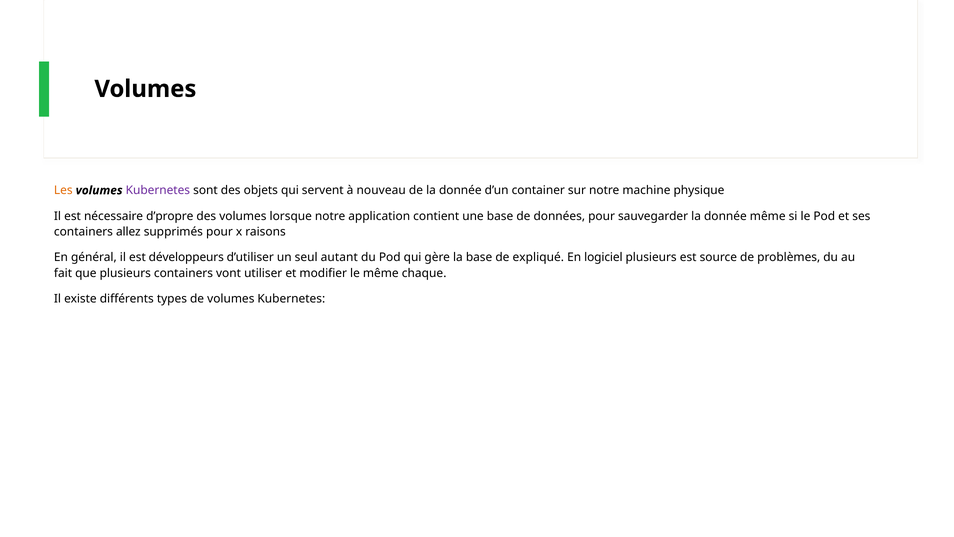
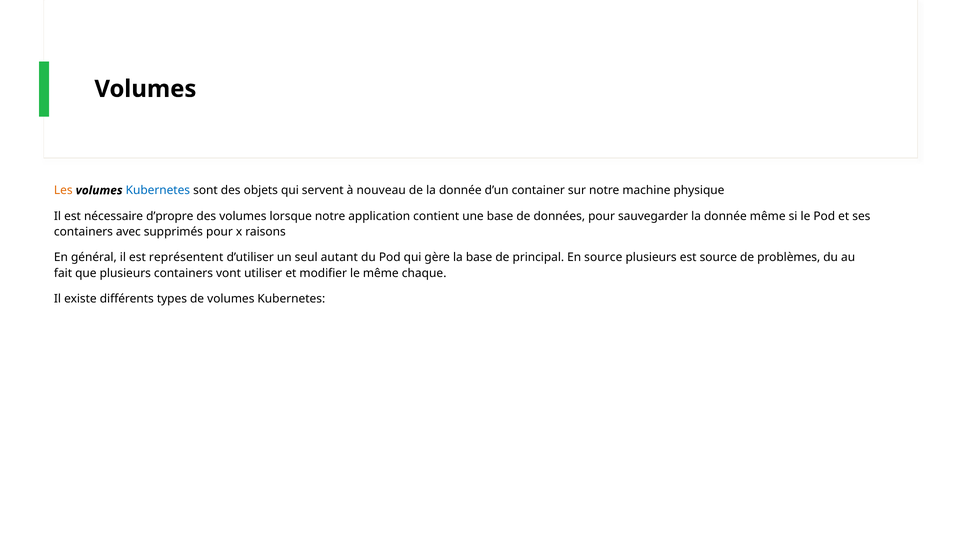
Kubernetes colour: purple -> blue (158, 190)
allez: allez -> avec (128, 232)
développeurs: développeurs -> représentent (186, 257)
expliqué: expliqué -> principal (538, 257)
En logiciel: logiciel -> source (603, 257)
